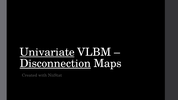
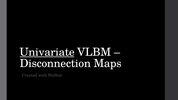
Disconnection underline: present -> none (55, 63)
